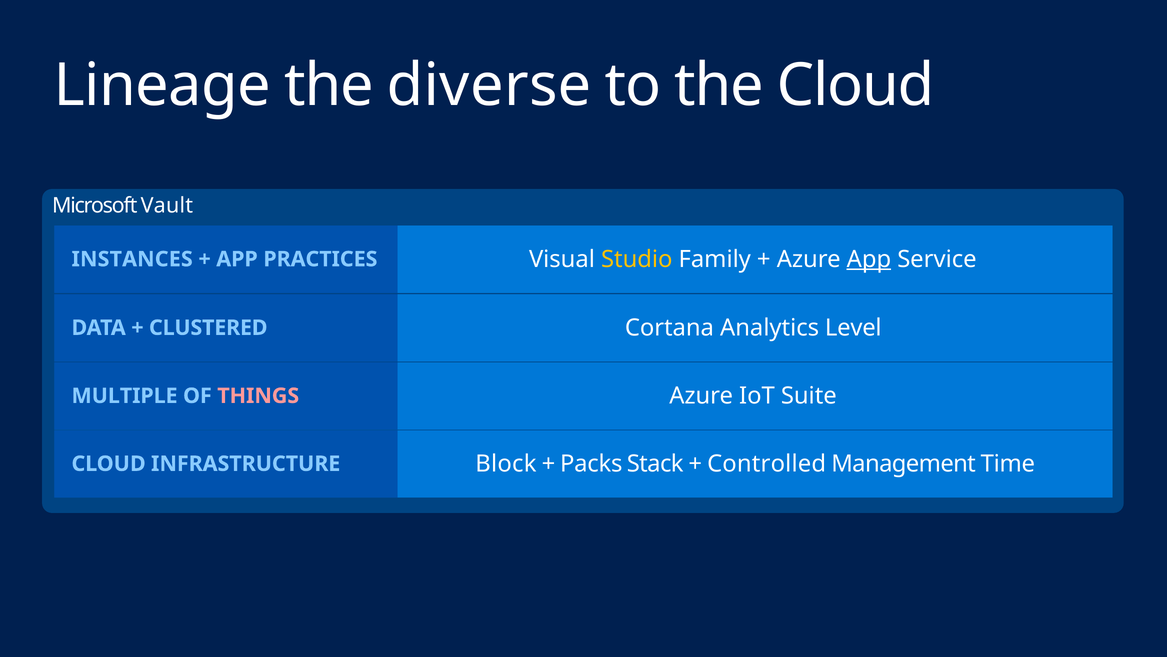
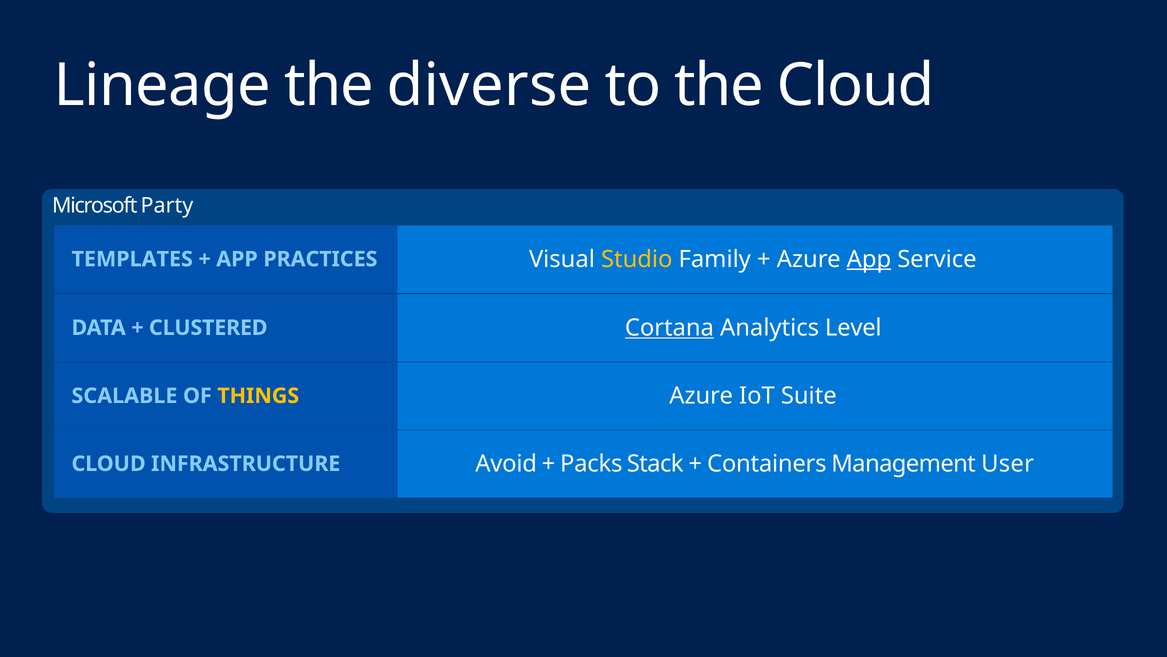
Vault: Vault -> Party (167, 206)
INSTANCES: INSTANCES -> TEMPLATES (132, 259)
Cortana underline: none -> present (669, 328)
MULTIPLE: MULTIPLE -> SCALABLE (124, 396)
THINGS colour: pink -> yellow (258, 396)
Block: Block -> Avoid (506, 464)
Controlled: Controlled -> Containers (767, 464)
Time: Time -> User (1008, 464)
